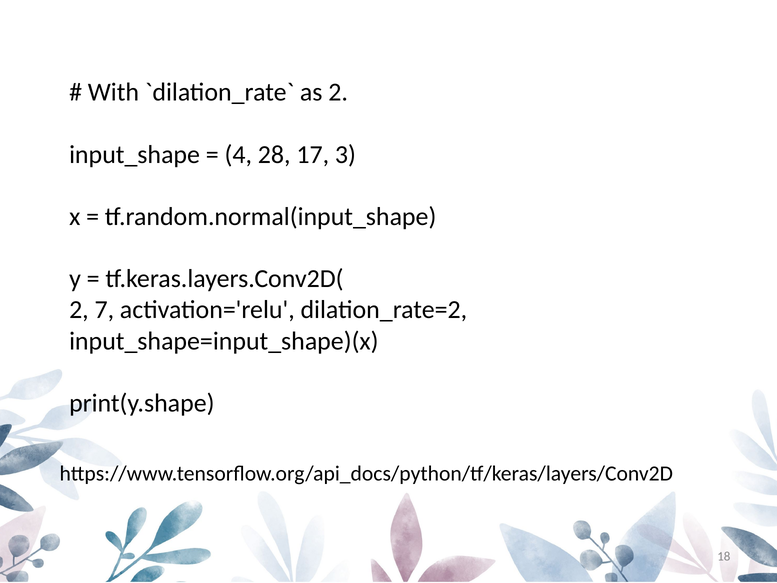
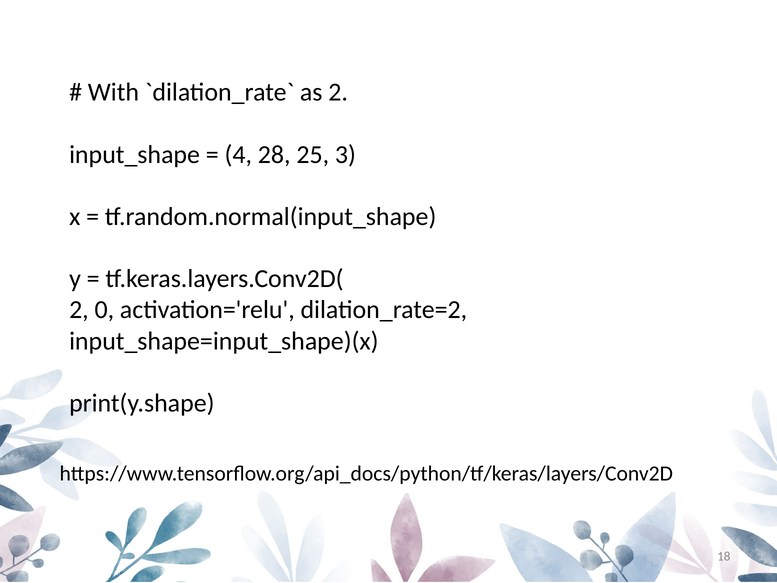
17: 17 -> 25 (313, 154)
7: 7 -> 0 (104, 310)
